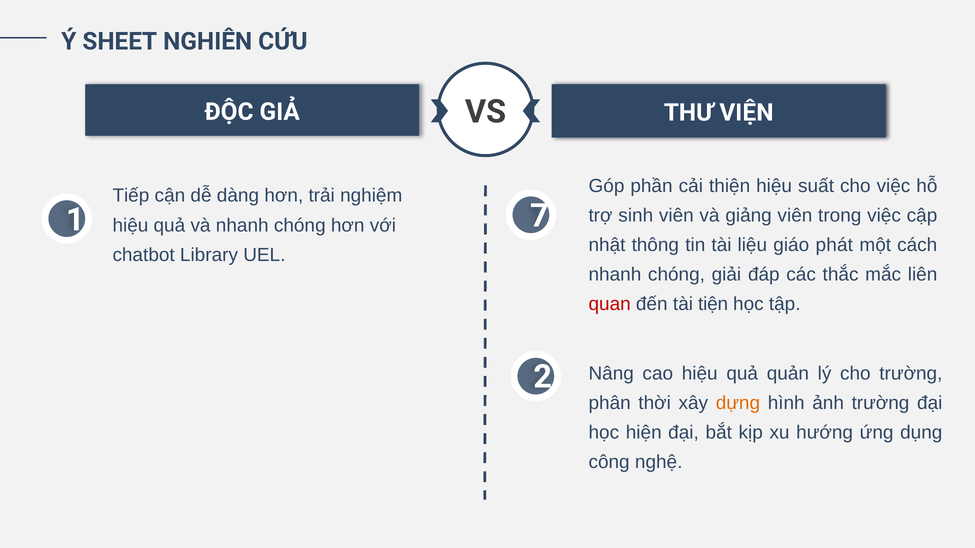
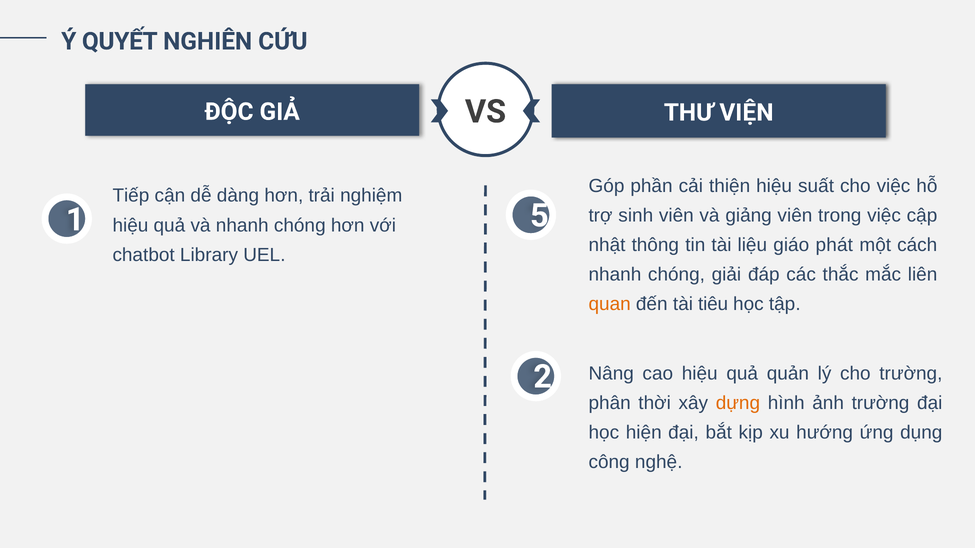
SHEET: SHEET -> QUYẾT (120, 41)
7: 7 -> 5 (539, 216)
quan colour: red -> orange (610, 304)
tiện: tiện -> tiêu (713, 304)
